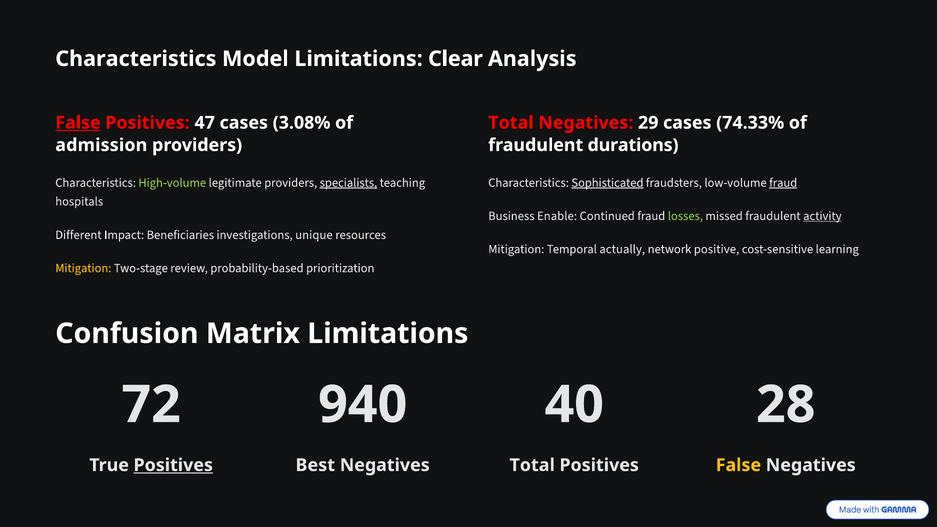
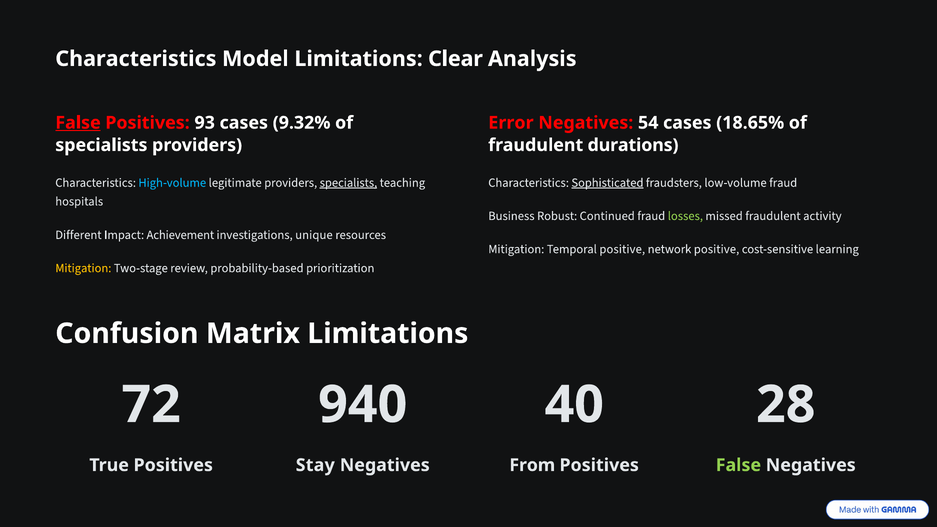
47: 47 -> 93 (205, 123)
3.08%: 3.08% -> 9.32% (302, 123)
Total: Total -> Error (511, 123)
29: 29 -> 54 (648, 123)
74.33%: 74.33% -> 18.65% (750, 123)
admission: admission -> specialists (101, 145)
High-volume colour: light green -> light blue (172, 183)
fraud underline: present -> none (783, 183)
Enable: Enable -> Robust (557, 216)
activity underline: present -> none (822, 216)
Beneficiaries: Beneficiaries -> Achievement (180, 235)
Temporal actually: actually -> positive (622, 249)
Positives underline: present -> none (173, 465)
Best: Best -> Stay (315, 465)
Total: Total -> From (532, 465)
False colour: yellow -> light green (738, 465)
